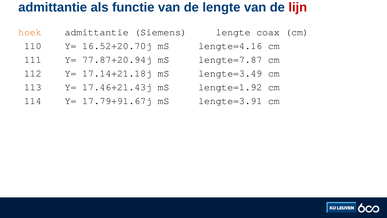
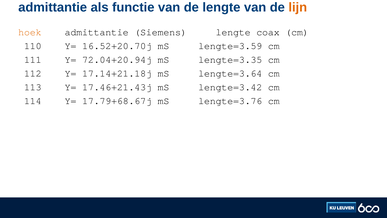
lijn colour: red -> orange (298, 7)
lengte=4.16: lengte=4.16 -> lengte=3.59 (230, 46)
77.87+20.94j: 77.87+20.94j -> 72.04+20.94j (117, 60)
lengte=7.87: lengte=7.87 -> lengte=3.35 (230, 60)
lengte=3.49: lengte=3.49 -> lengte=3.64 (230, 73)
lengte=1.92: lengte=1.92 -> lengte=3.42 (230, 87)
17.79+91.67j: 17.79+91.67j -> 17.79+68.67j (117, 101)
lengte=3.91: lengte=3.91 -> lengte=3.76 (230, 101)
